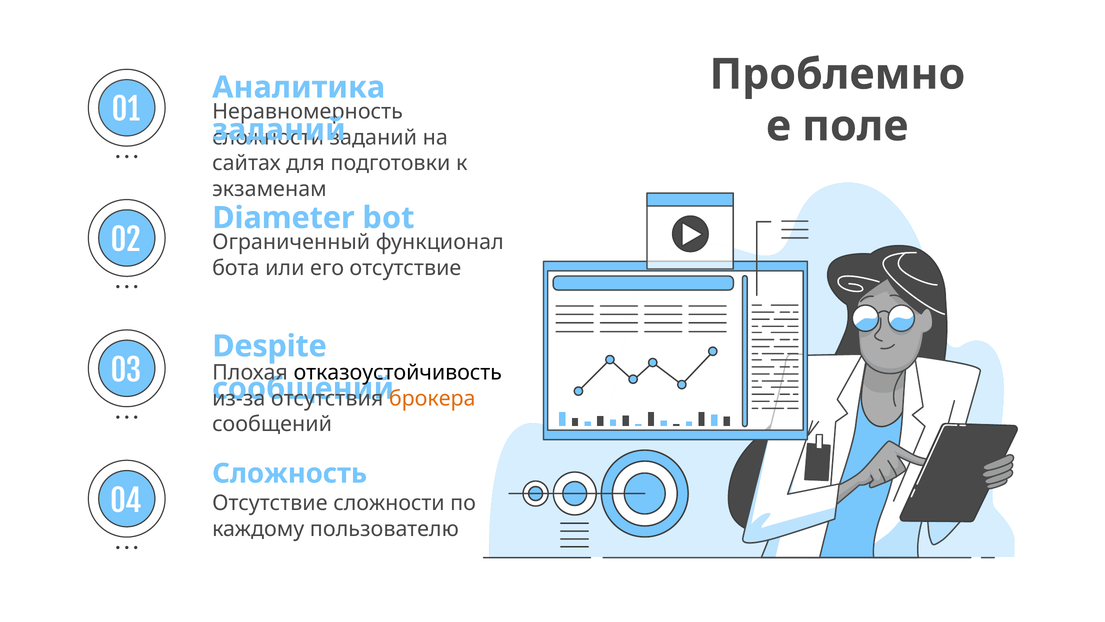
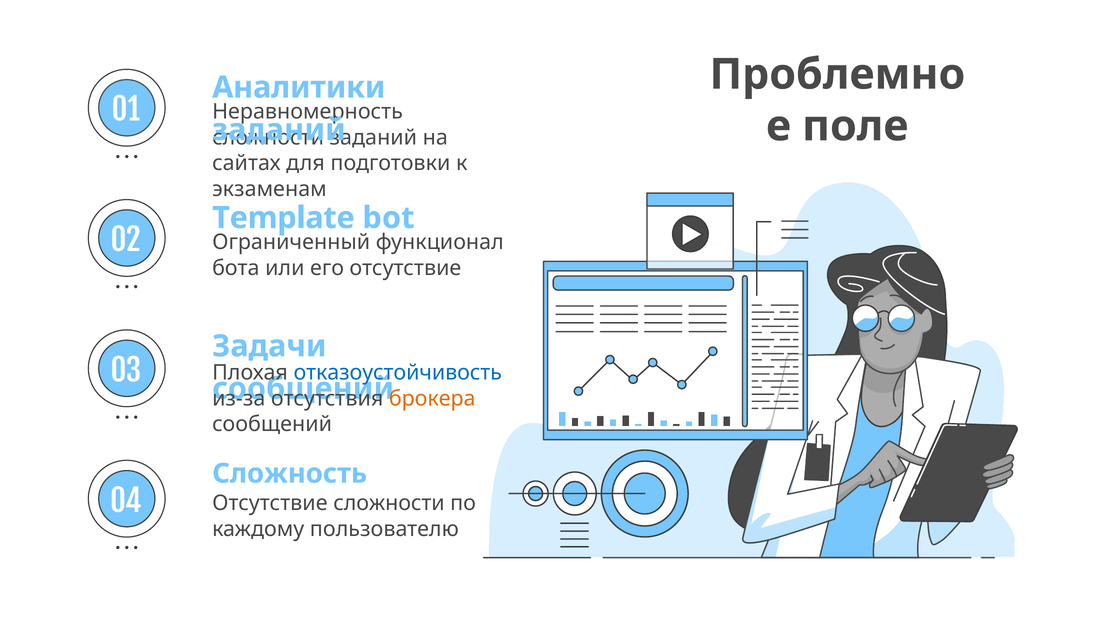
Аналитика: Аналитика -> Аналитики (299, 87)
Diameter: Diameter -> Template (283, 218)
Despite: Despite -> Задачи (269, 346)
отказоустойчивость colour: black -> blue (398, 372)
